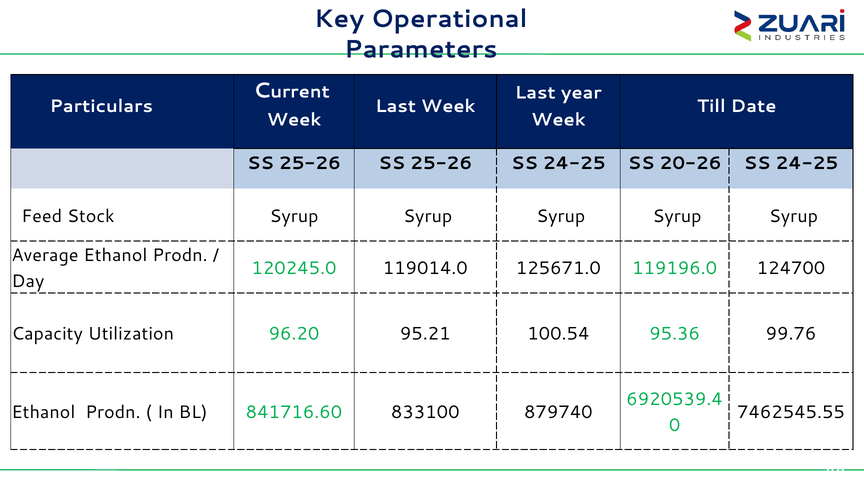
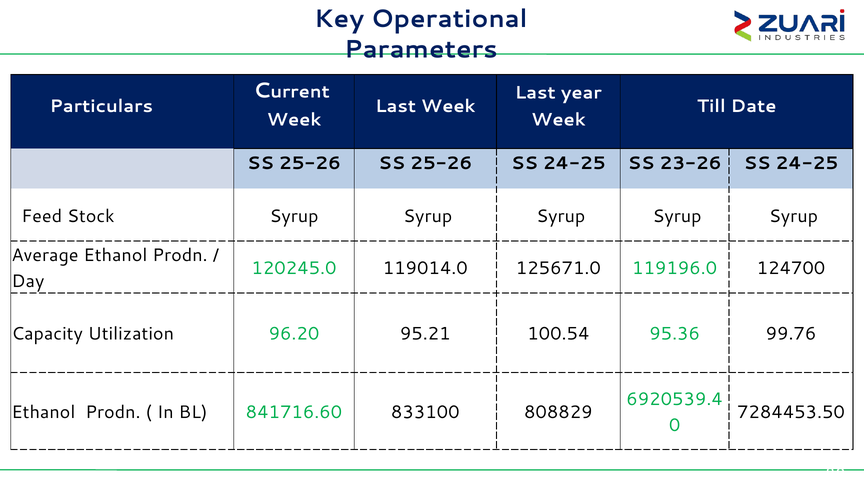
20-26: 20-26 -> 23-26 (690, 163)
879740: 879740 -> 808829 (558, 412)
7462545.55: 7462545.55 -> 7284453.50 (791, 412)
